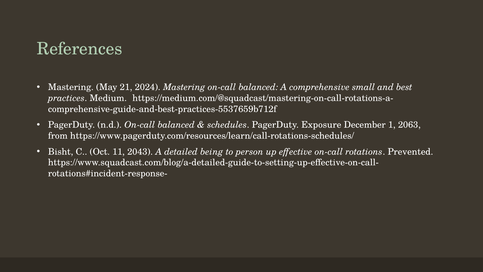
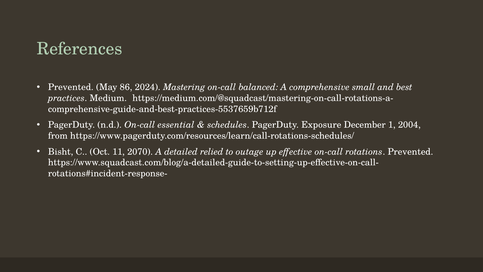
Mastering: Mastering -> Prevented (71, 87)
21: 21 -> 86 (126, 87)
n.d On-call balanced: balanced -> essential (176, 125)
2063: 2063 -> 2004 (409, 125)
2043: 2043 -> 2070 (140, 152)
being: being -> relied (212, 152)
person: person -> outage (250, 152)
